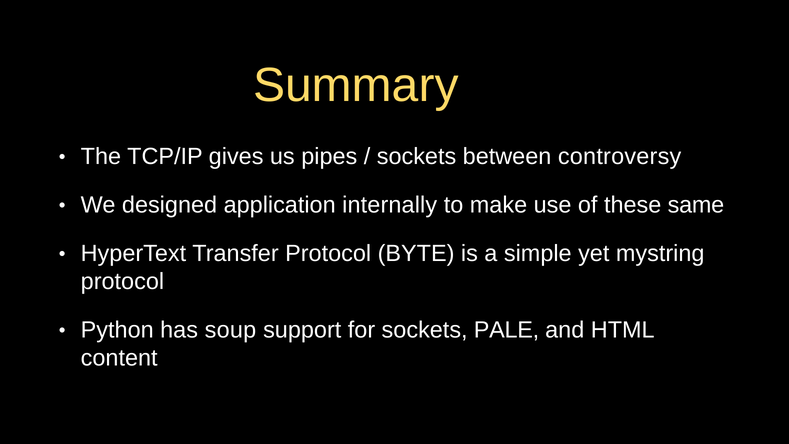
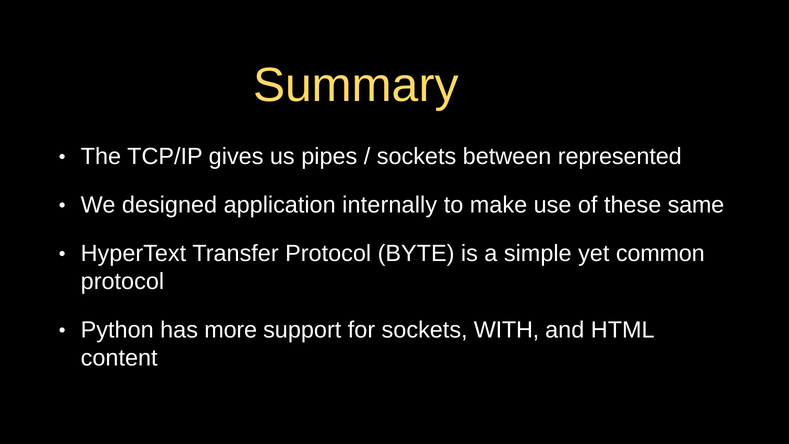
controversy: controversy -> represented (620, 156)
mystring: mystring -> common (660, 253)
soup: soup -> more (231, 330)
PALE: PALE -> WITH (507, 330)
